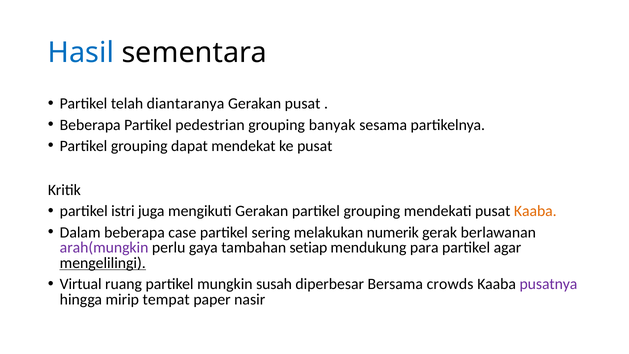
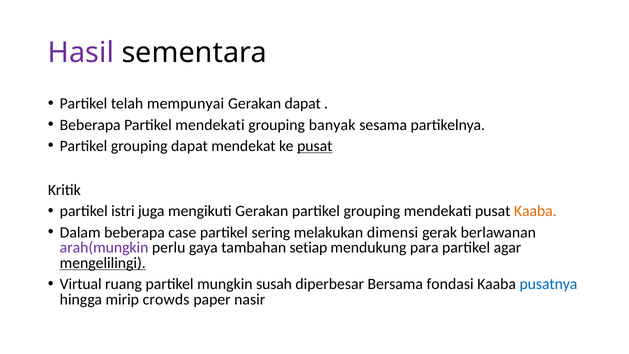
Hasil colour: blue -> purple (81, 53)
diantaranya: diantaranya -> mempunyai (186, 104)
Gerakan pusat: pusat -> dapat (303, 104)
Partikel pedestrian: pedestrian -> mendekati (210, 125)
pusat underline: none -> present (315, 146)
numerik: numerik -> dimensi (393, 232)
crowds: crowds -> fondasi (450, 284)
pusatnya colour: purple -> blue (548, 284)
tempat: tempat -> crowds (166, 299)
